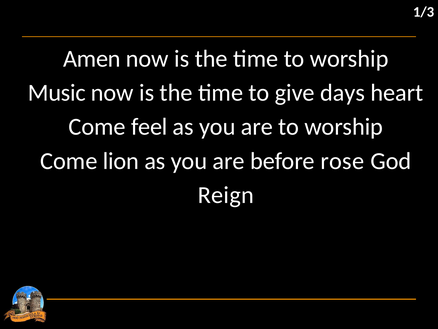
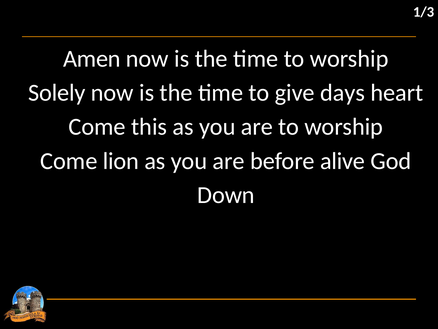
Music: Music -> Solely (57, 93)
feel: feel -> this (149, 127)
rose: rose -> alive (343, 161)
Reign: Reign -> Down (226, 195)
